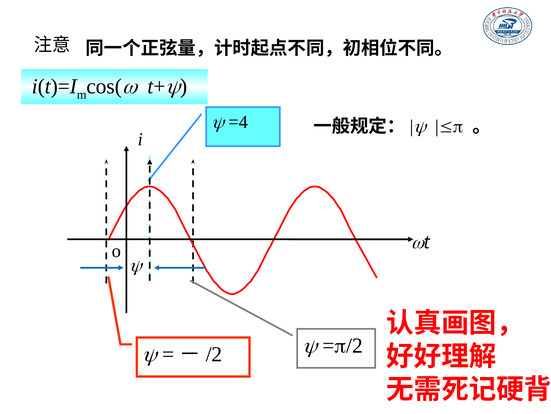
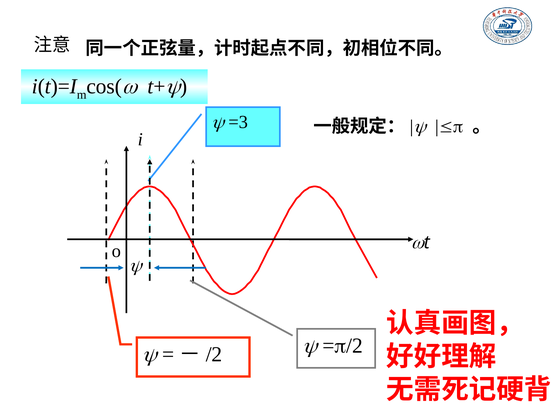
=4: =4 -> =3 (238, 122)
